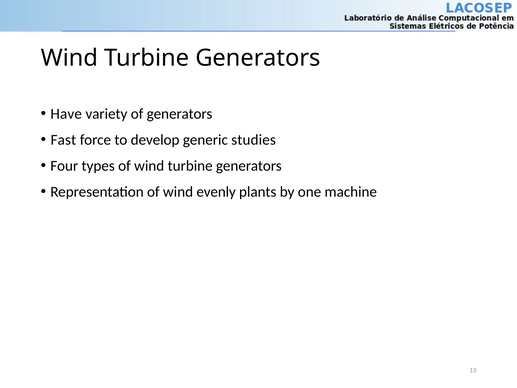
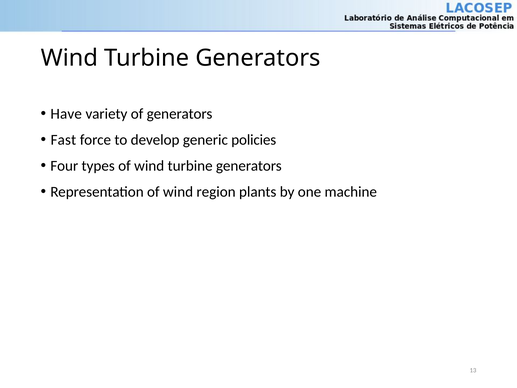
studies: studies -> policies (254, 140)
evenly: evenly -> region (216, 192)
